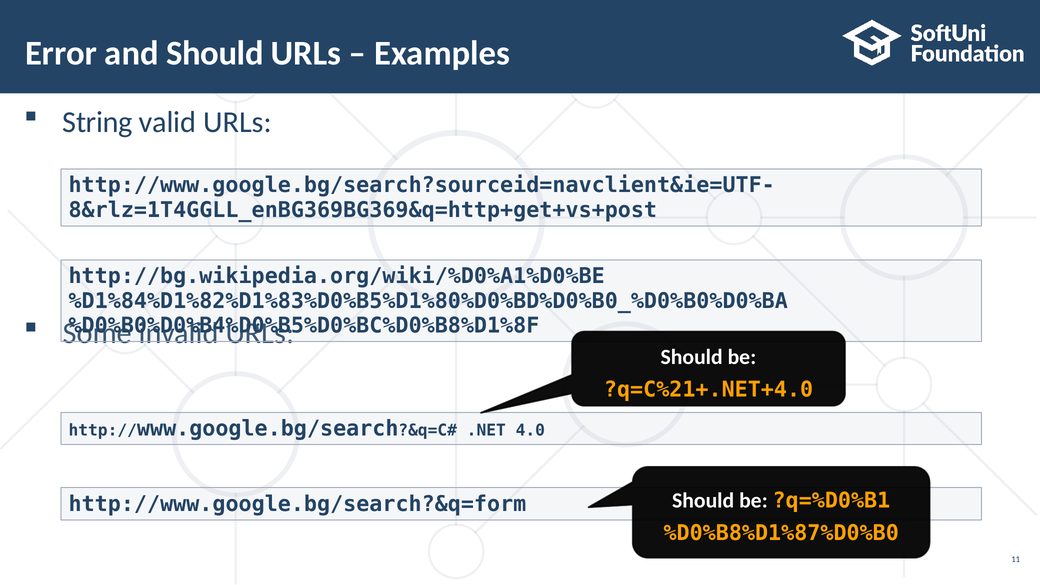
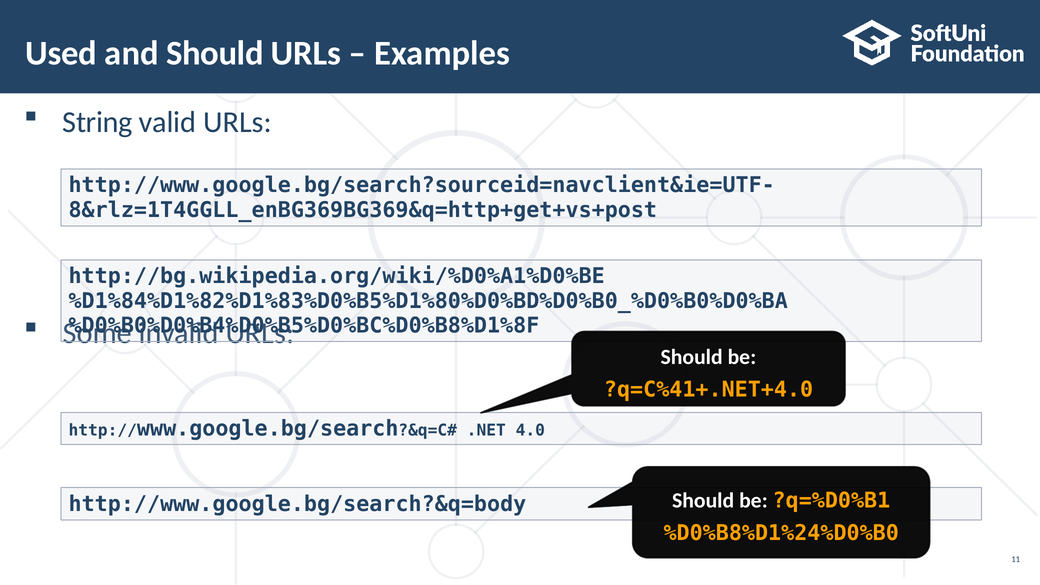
Error: Error -> Used (61, 53)
?q=C%21+.NET+4.0: ?q=C%21+.NET+4.0 -> ?q=C%41+.NET+4.0 (709, 390)
http://www.google.bg/search?&q=form: http://www.google.bg/search?&q=form -> http://www.google.bg/search?&q=body (297, 504)
%D0%B8%D1%87%D0%B0: %D0%B8%D1%87%D0%B0 -> %D0%B8%D1%24%D0%B0 (781, 533)
